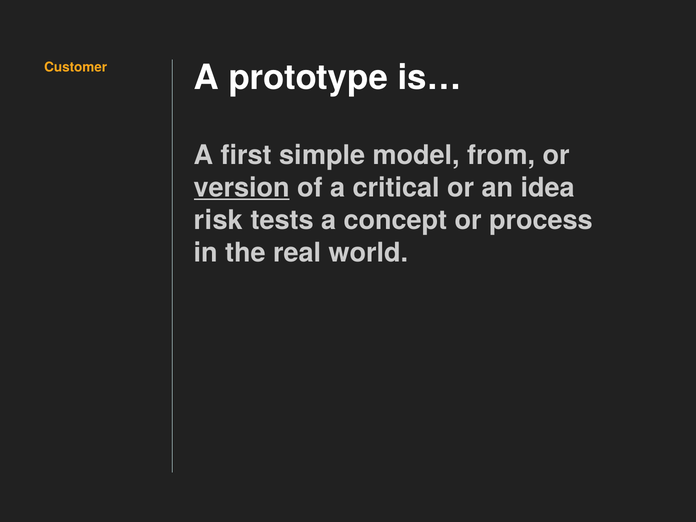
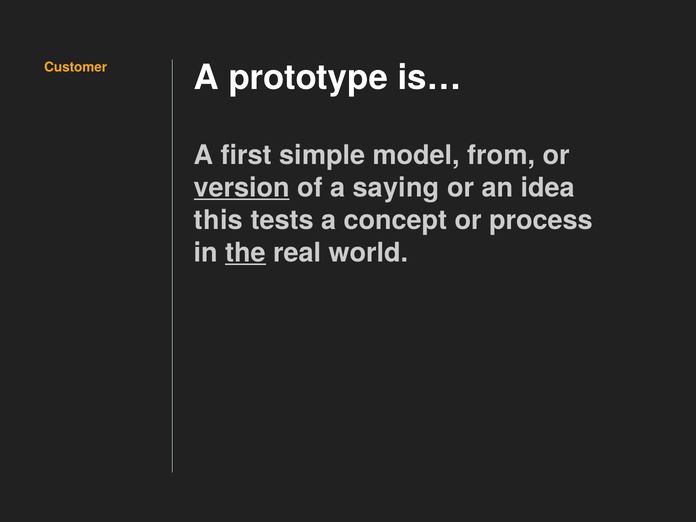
critical: critical -> saying (396, 188)
risk: risk -> this (218, 220)
the underline: none -> present (246, 253)
